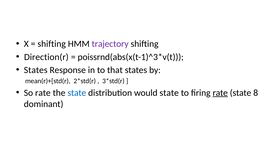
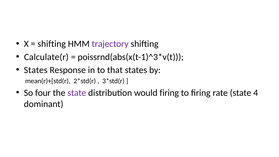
Direction(r: Direction(r -> Calculate(r (46, 57)
So rate: rate -> four (43, 93)
state colour: blue -> purple (77, 93)
would state: state -> firing (169, 93)
rate underline: present -> none (220, 93)
8: 8 -> 4 (256, 93)
